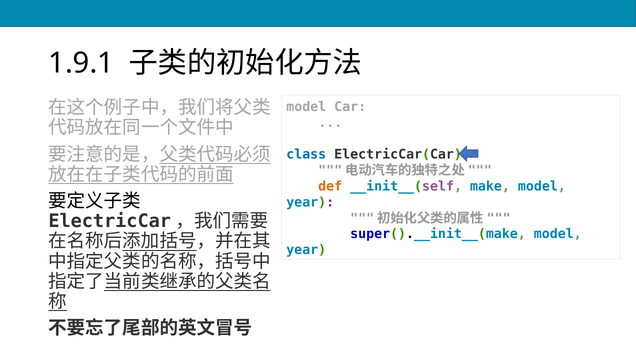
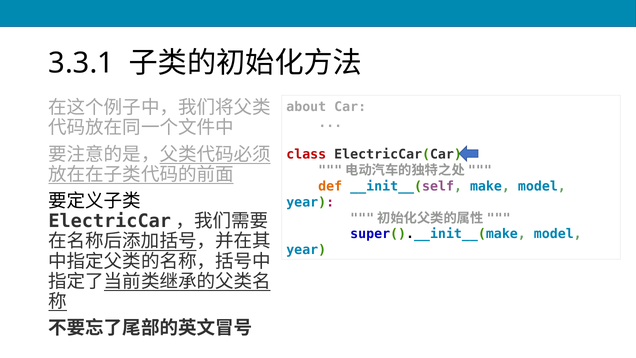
1.9.1: 1.9.1 -> 3.3.1 (81, 63)
model: model -> about (306, 107)
class colour: blue -> red (306, 154)
